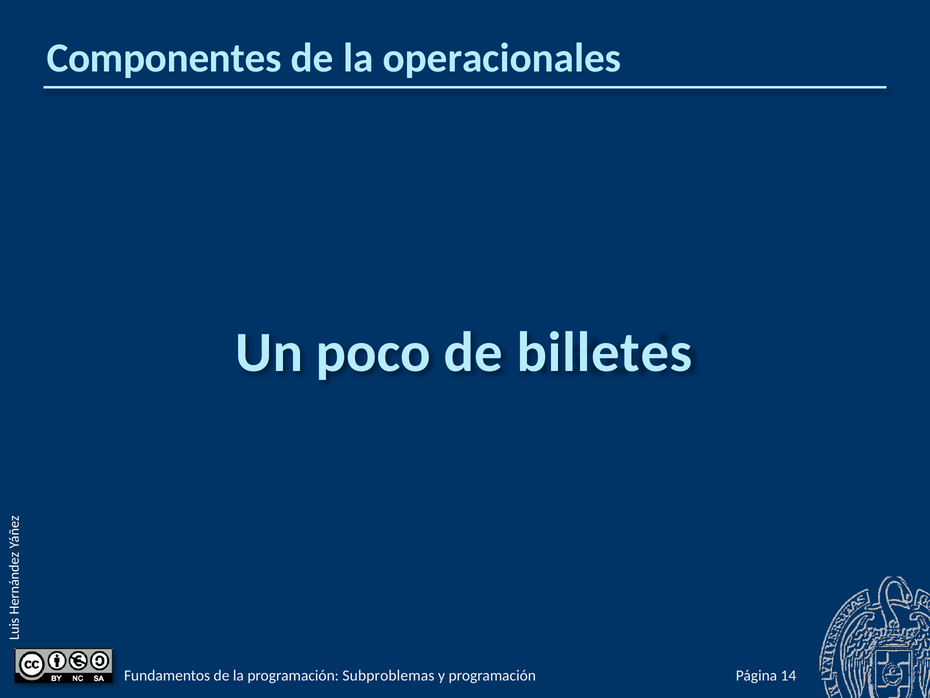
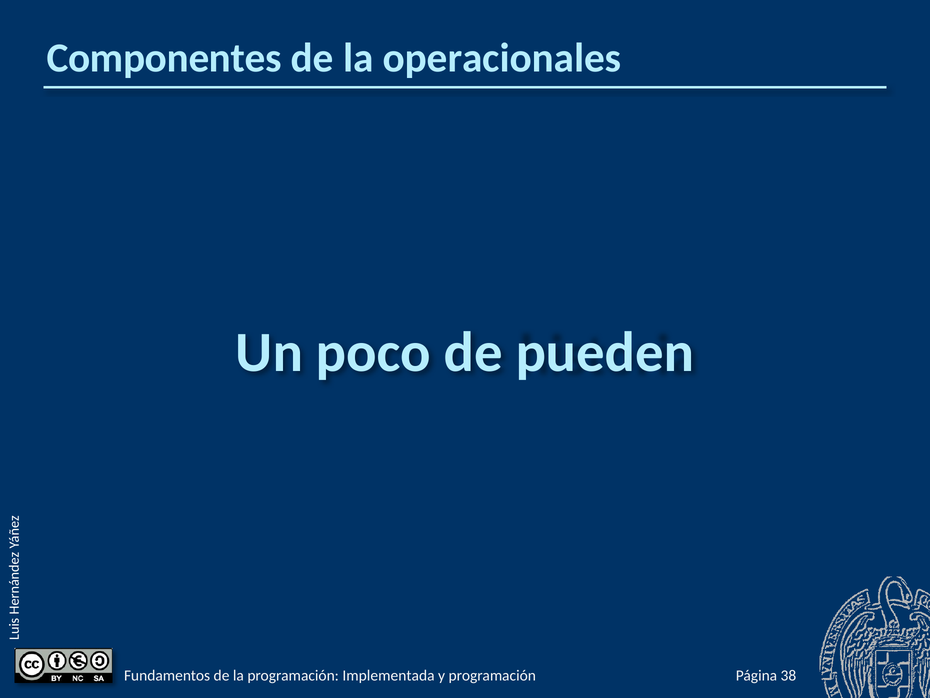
billetes: billetes -> pueden (605, 352)
14: 14 -> 38 (788, 675)
Subproblemas: Subproblemas -> Implementada (389, 675)
